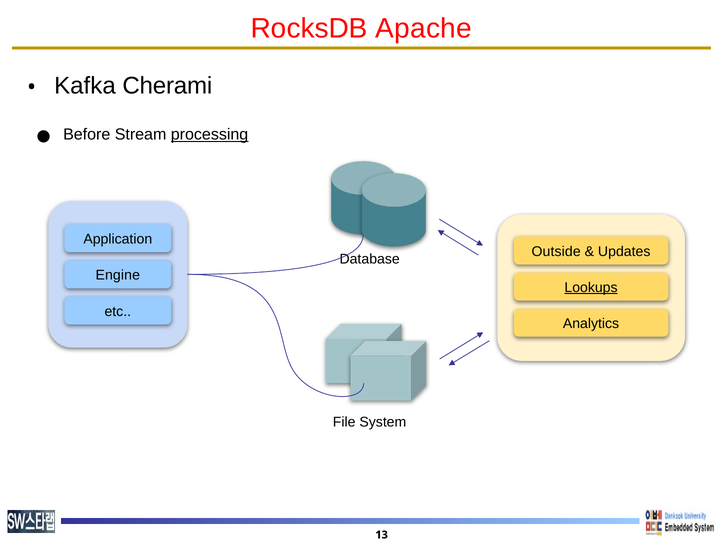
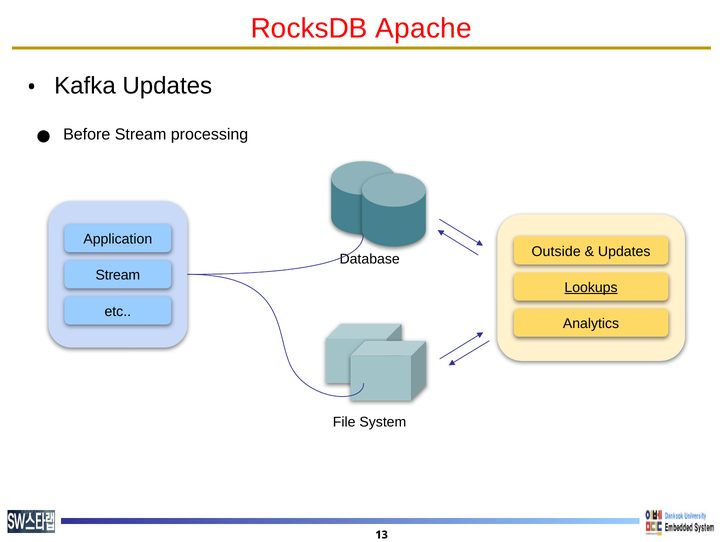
Kafka Cherami: Cherami -> Updates (167, 86)
processing underline: present -> none (210, 135)
Engine: Engine -> Stream (118, 275)
